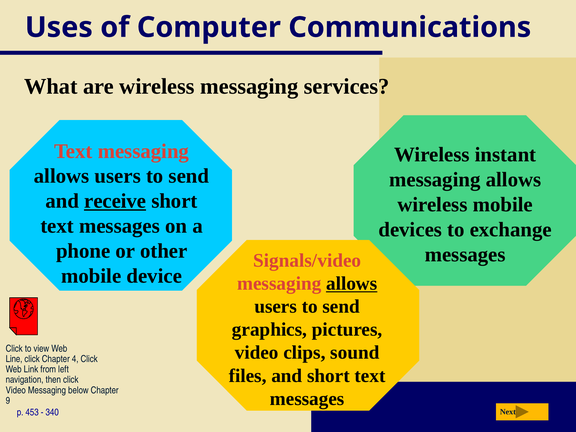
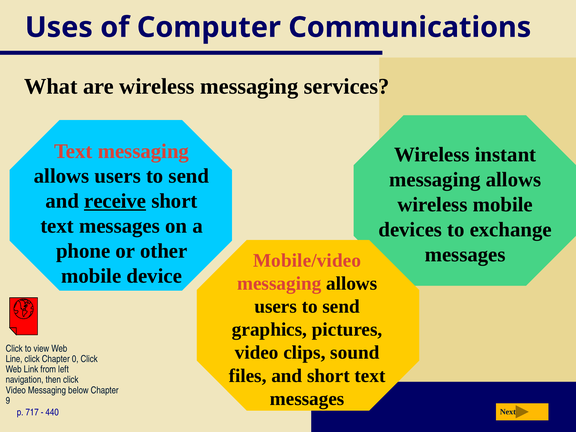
Signals/video: Signals/video -> Mobile/video (307, 260)
allows underline: present -> none (352, 284)
4: 4 -> 0 (75, 359)
453: 453 -> 717 (32, 412)
340: 340 -> 440 (52, 412)
